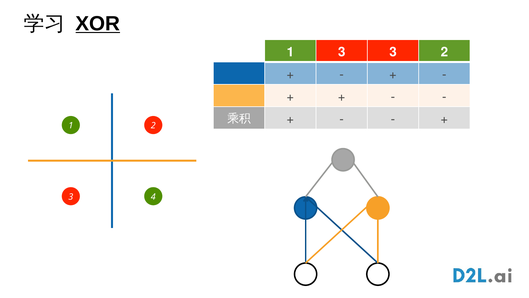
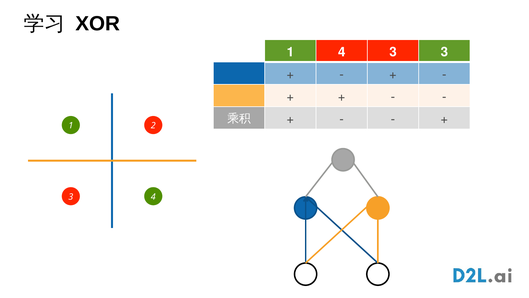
XOR underline: present -> none (98, 24)
1 3: 3 -> 4 (342, 52)
3 2: 2 -> 3 (444, 52)
